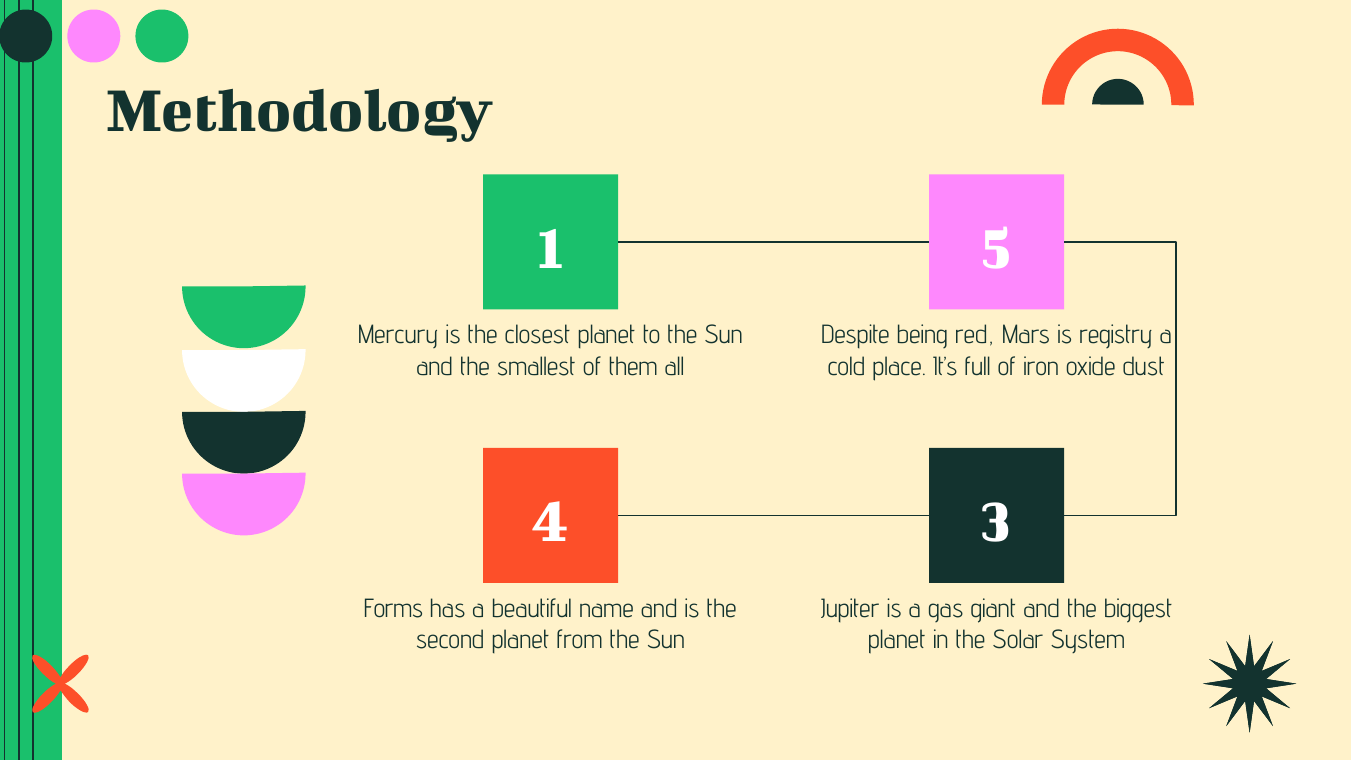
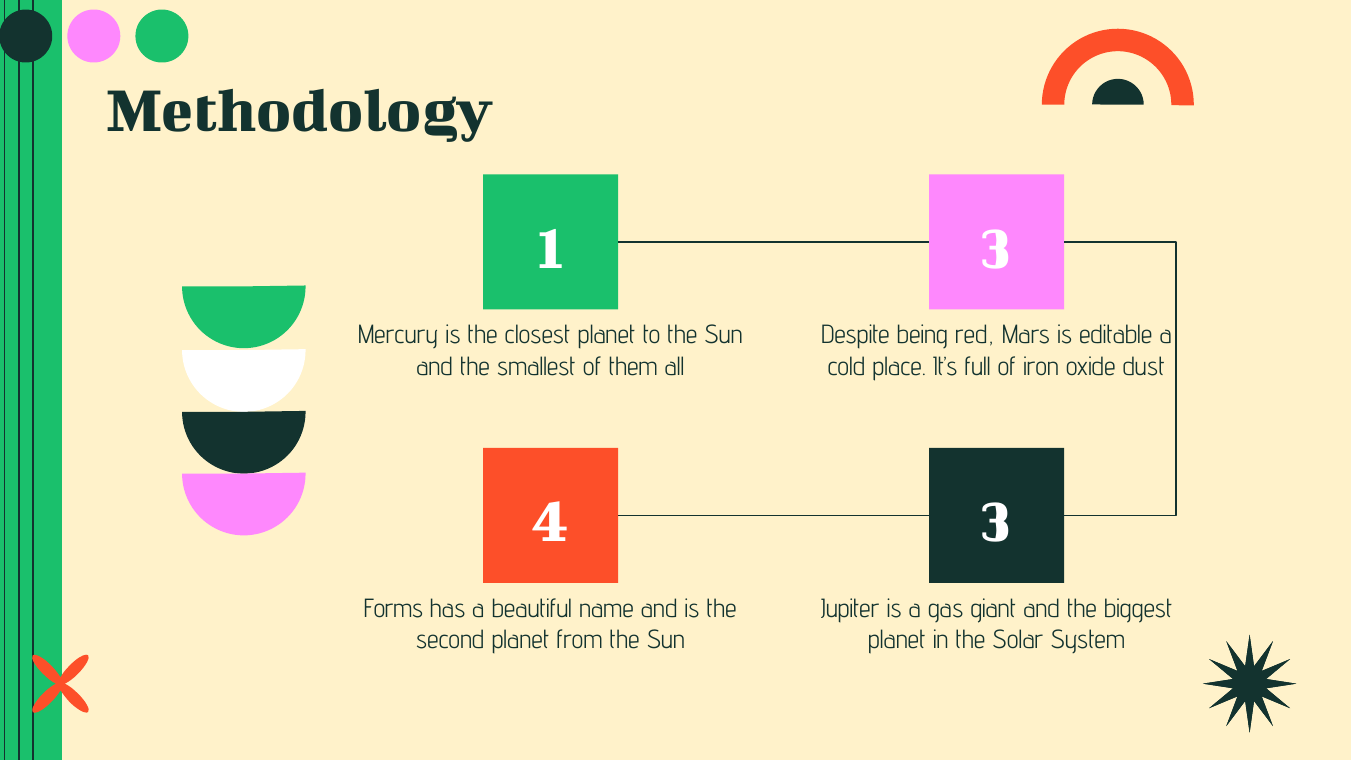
1 5: 5 -> 3 (996, 246)
registry: registry -> editable (1116, 335)
